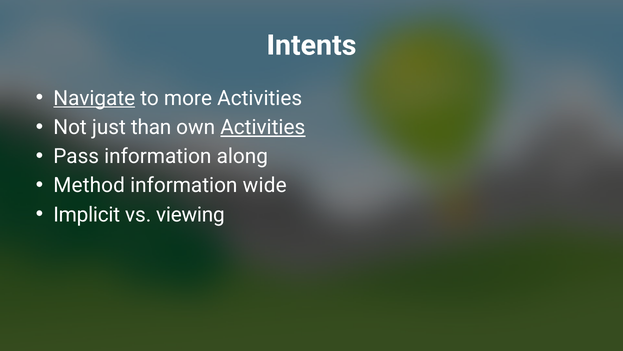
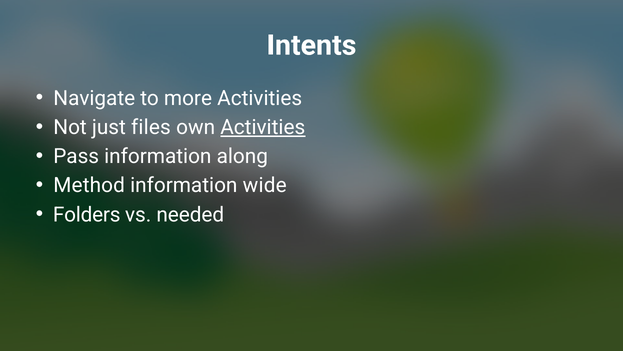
Navigate underline: present -> none (94, 98)
than: than -> files (151, 127)
Implicit: Implicit -> Folders (87, 214)
viewing: viewing -> needed (190, 214)
